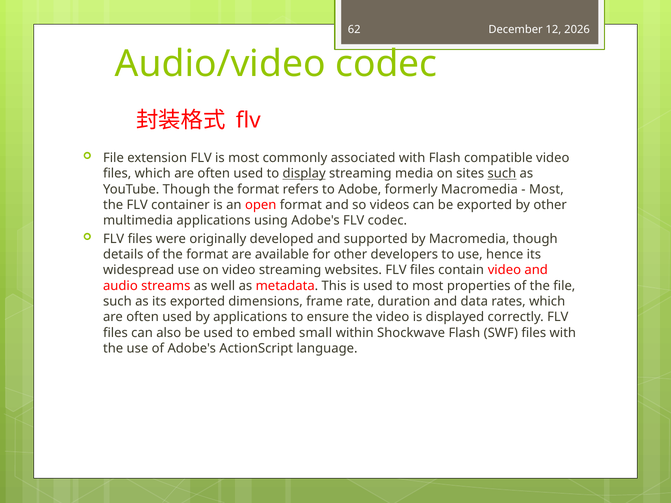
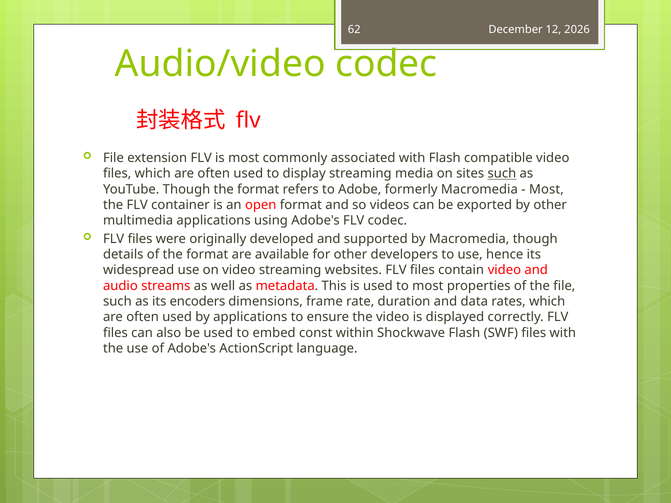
display underline: present -> none (304, 174)
its exported: exported -> encoders (197, 302)
small: small -> const (316, 333)
